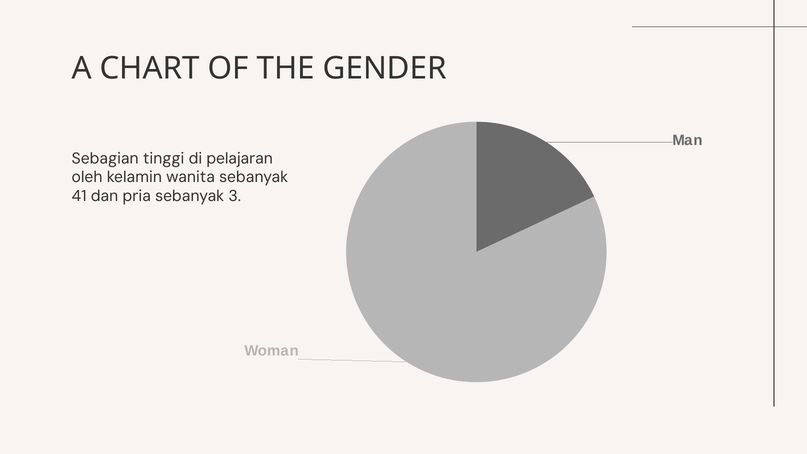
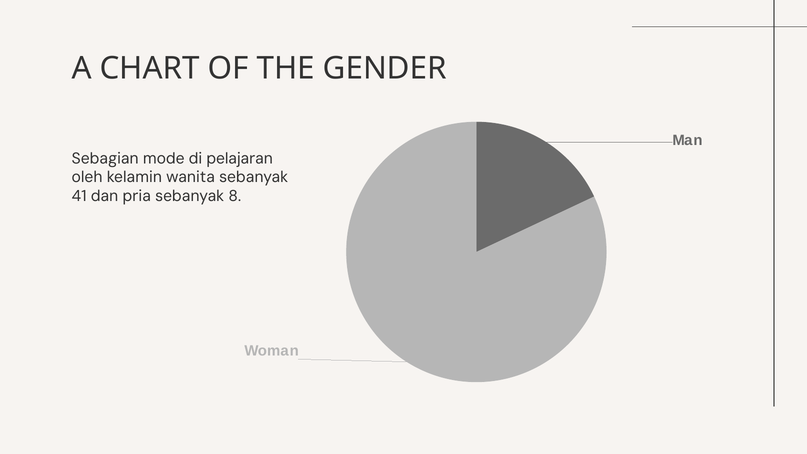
tinggi: tinggi -> mode (164, 158)
3: 3 -> 8 (235, 196)
